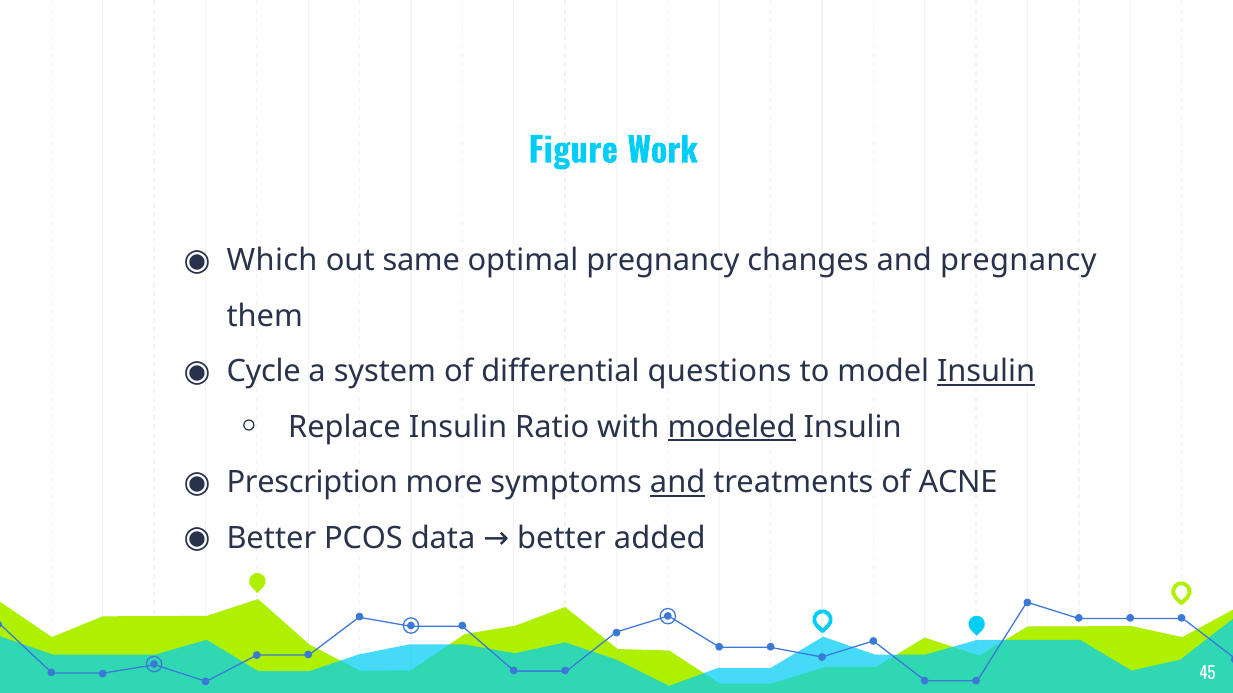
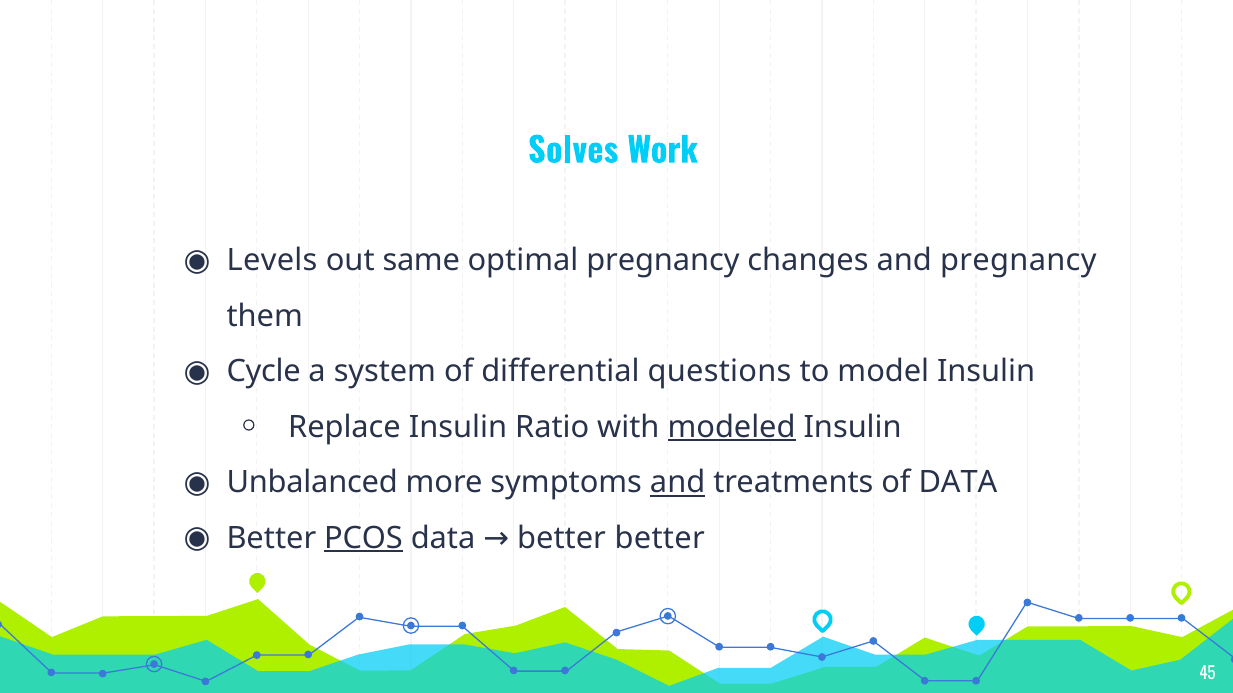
Figure: Figure -> Solves (573, 151)
Which: Which -> Levels (272, 261)
Insulin underline: present -> none (986, 372)
Prescription: Prescription -> Unbalanced (312, 483)
of ACNE: ACNE -> DATA (958, 483)
PCOS underline: none -> present (363, 538)
better added: added -> better (660, 538)
